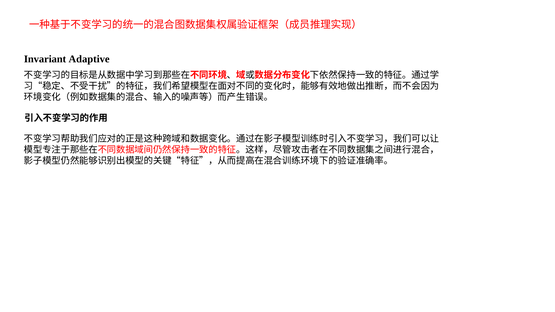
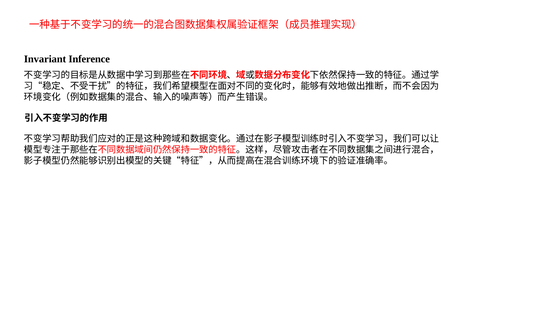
Adaptive: Adaptive -> Inference (89, 59)
